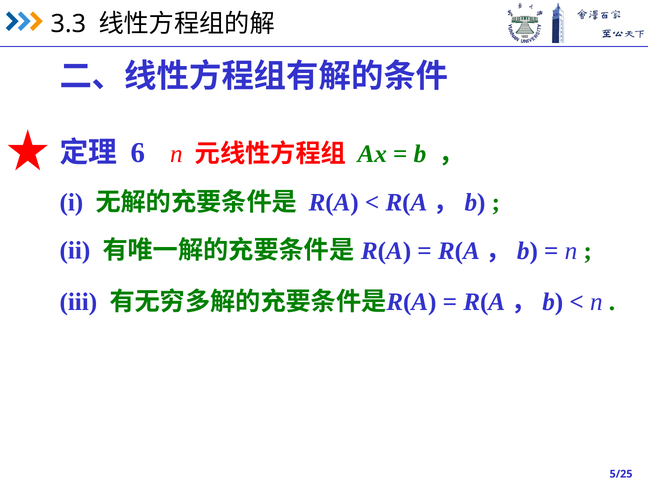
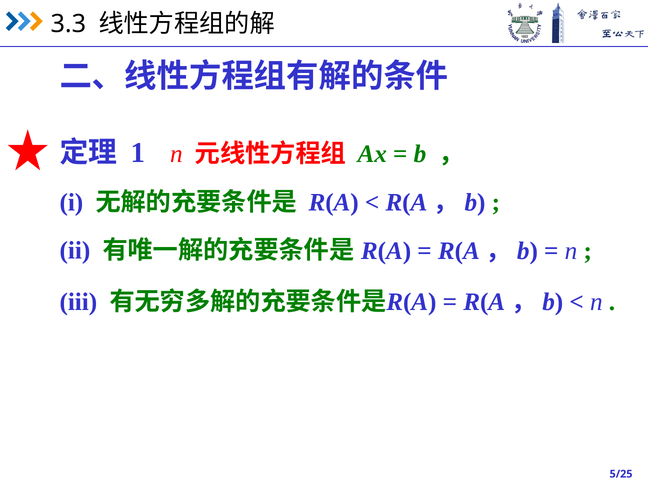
6: 6 -> 1 (138, 153)
